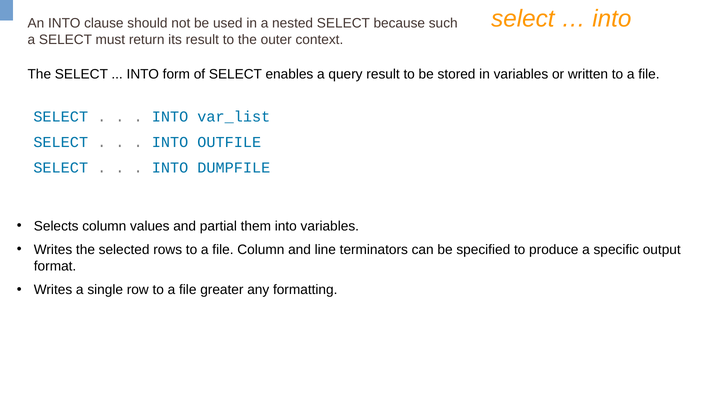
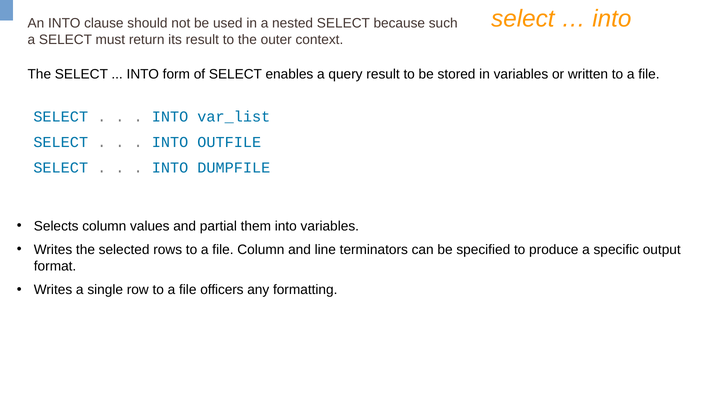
greater: greater -> officers (222, 289)
